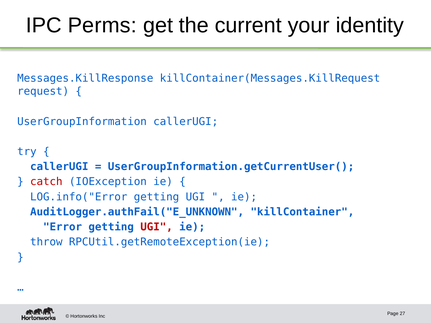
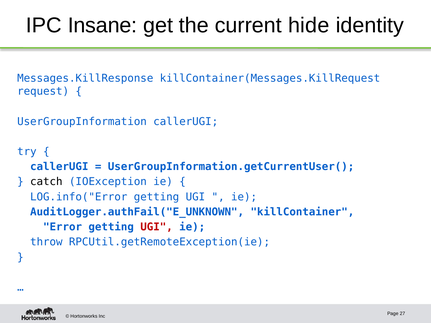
Perms: Perms -> Insane (102, 25)
your: your -> hide (309, 25)
catch colour: red -> black (46, 182)
